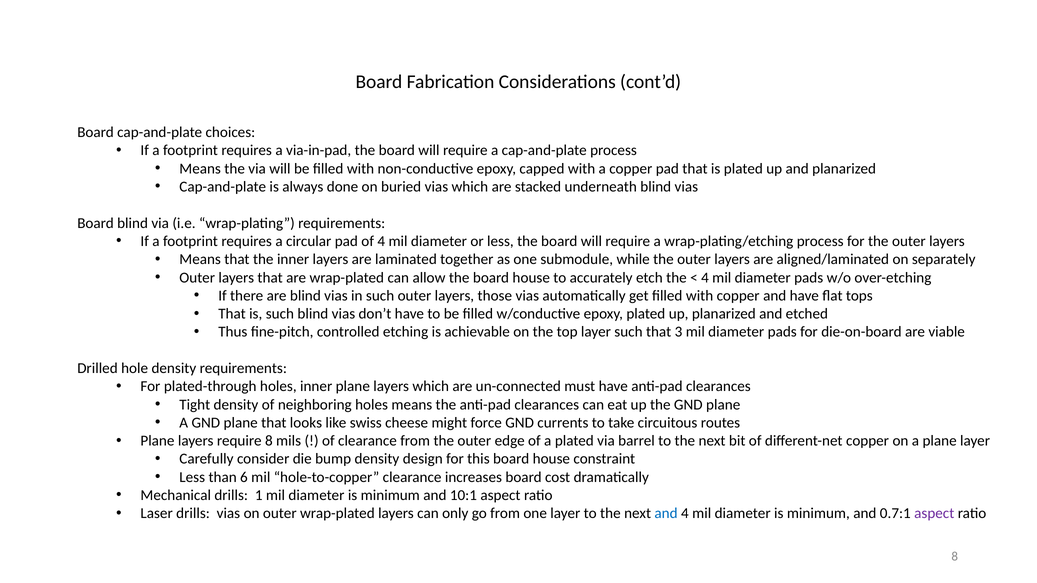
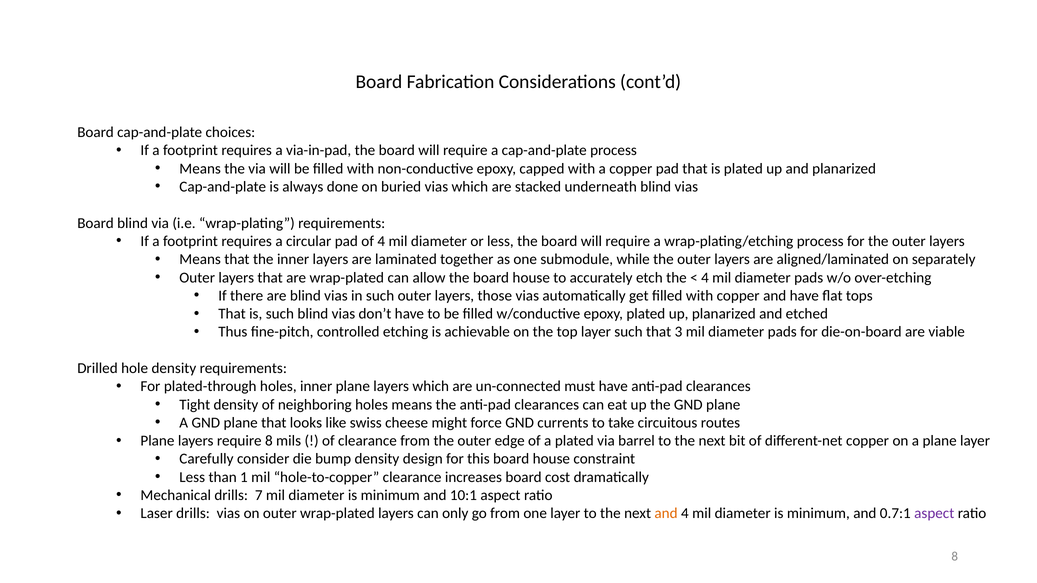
6: 6 -> 1 (244, 477)
1: 1 -> 7 (259, 496)
and colour: blue -> orange (666, 514)
